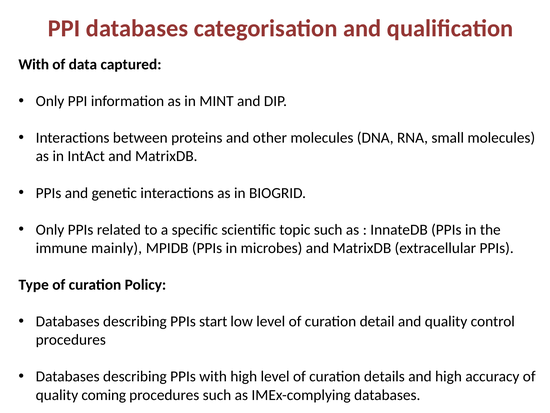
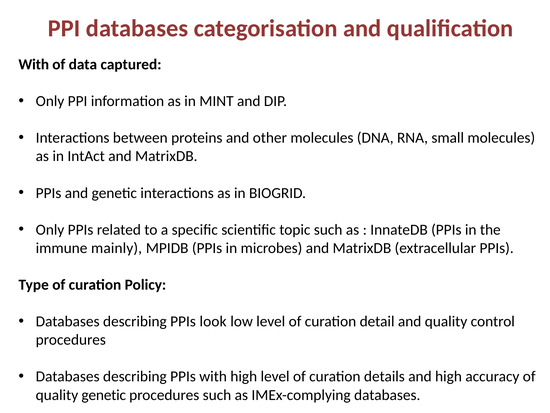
start: start -> look (213, 321)
quality coming: coming -> genetic (104, 394)
